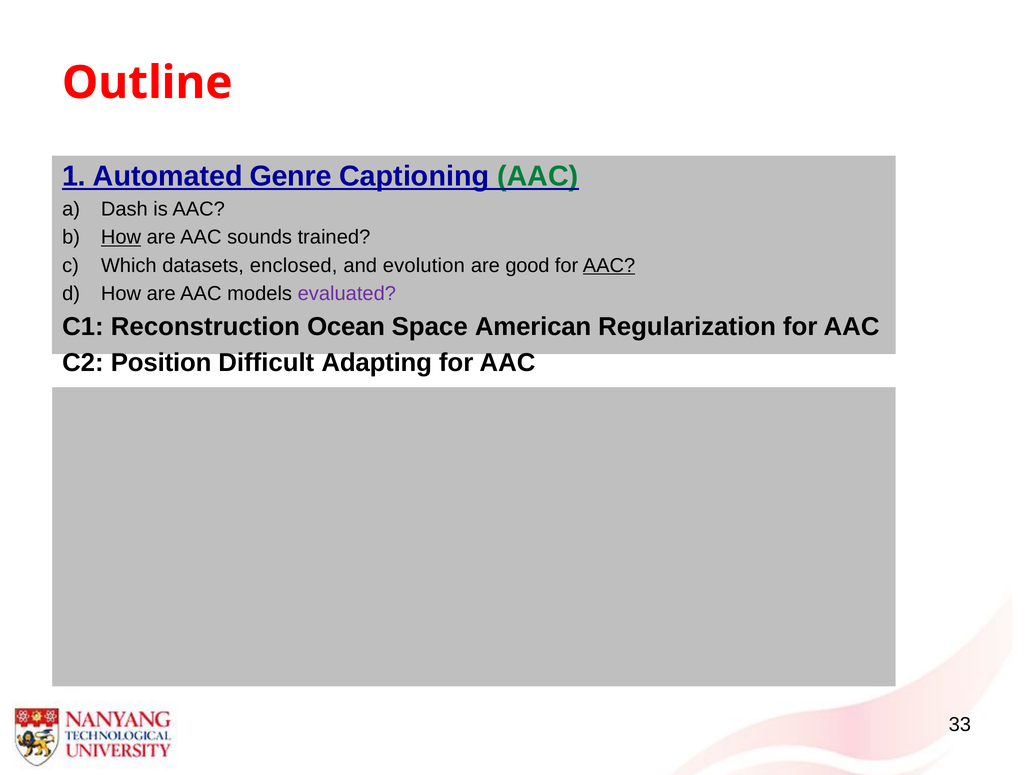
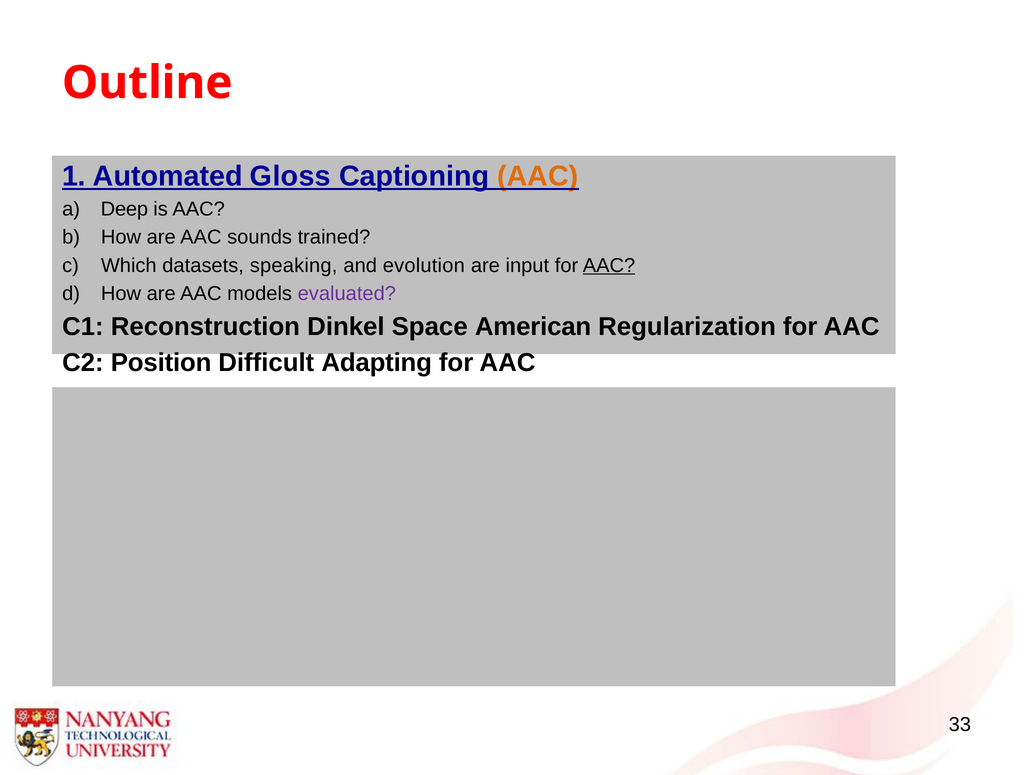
Genre: Genre -> Gloss (290, 176)
AAC colour: green -> orange (538, 176)
Dash: Dash -> Deep (124, 209)
How underline: present -> none (121, 237)
enclosed: enclosed -> speaking (294, 265)
good: good -> input (527, 265)
Ocean: Ocean -> Dinkel (346, 327)
